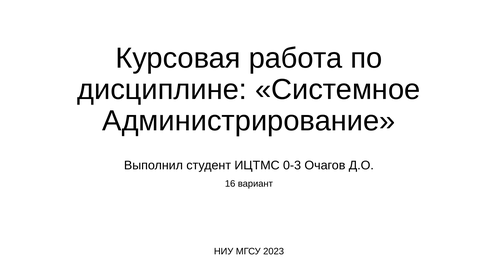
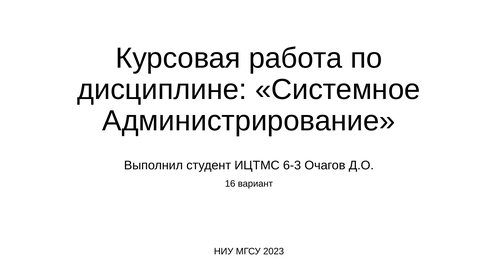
0-3: 0-3 -> 6-3 (292, 166)
